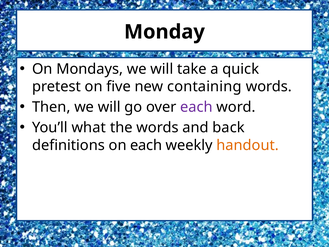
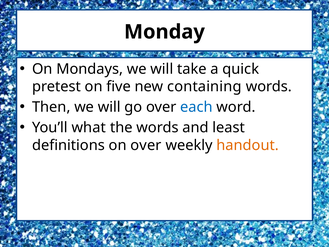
each colour: purple -> blue (196, 107)
back: back -> least (229, 128)
on each: each -> over (146, 145)
